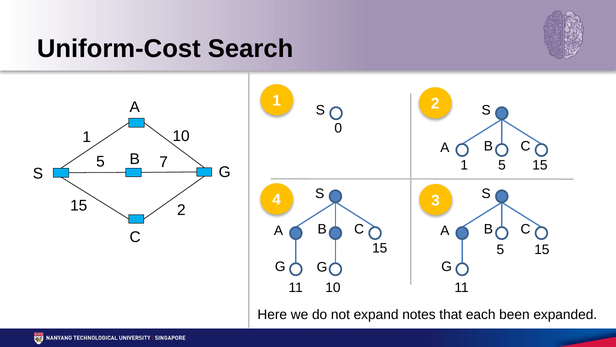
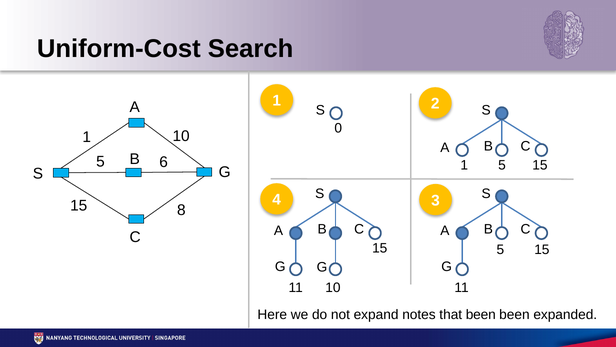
7: 7 -> 6 (164, 162)
15 2: 2 -> 8 (181, 210)
that each: each -> been (481, 314)
